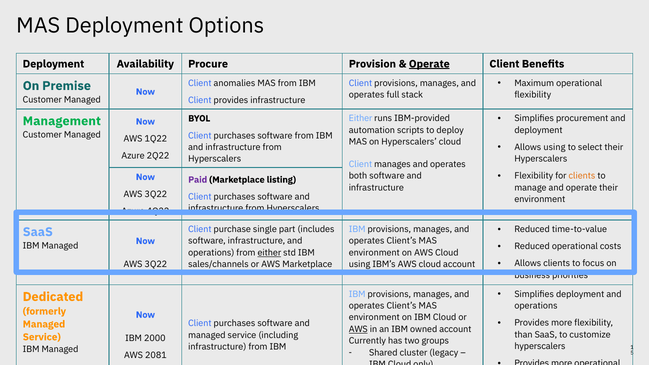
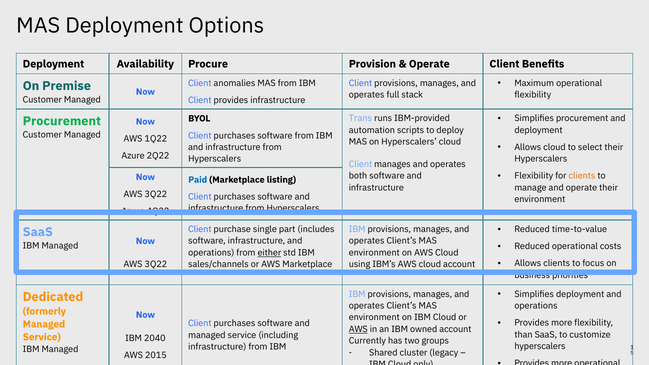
Operate underline: present -> none (429, 64)
Either: Either -> Trans (360, 118)
Management: Management -> Procurement (62, 121)
Allows using: using -> cloud (554, 147)
Paid colour: purple -> blue (198, 180)
2000: 2000 -> 2040 (155, 338)
2081: 2081 -> 2015 (156, 355)
